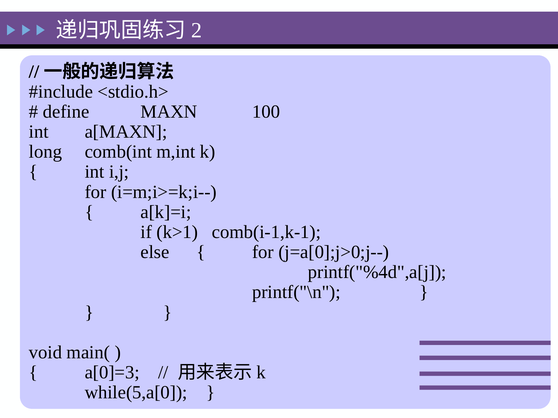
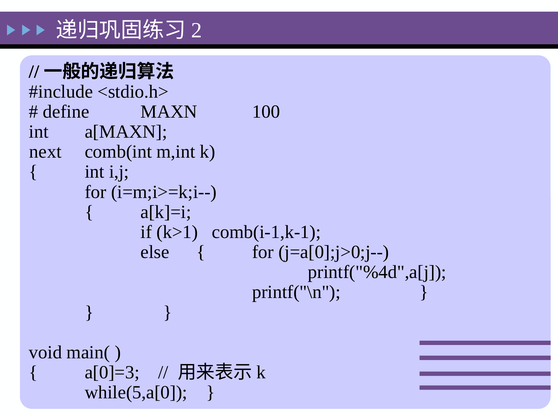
long: long -> next (45, 152)
